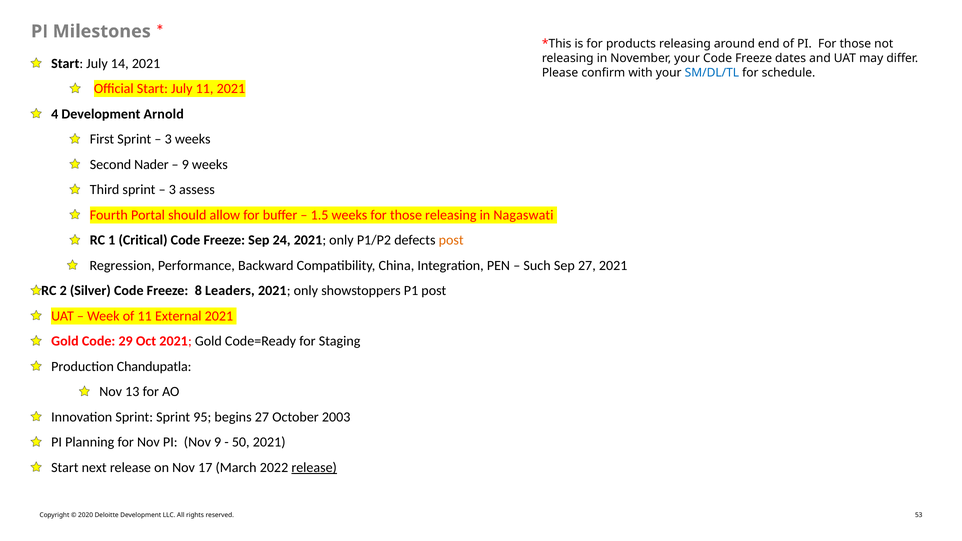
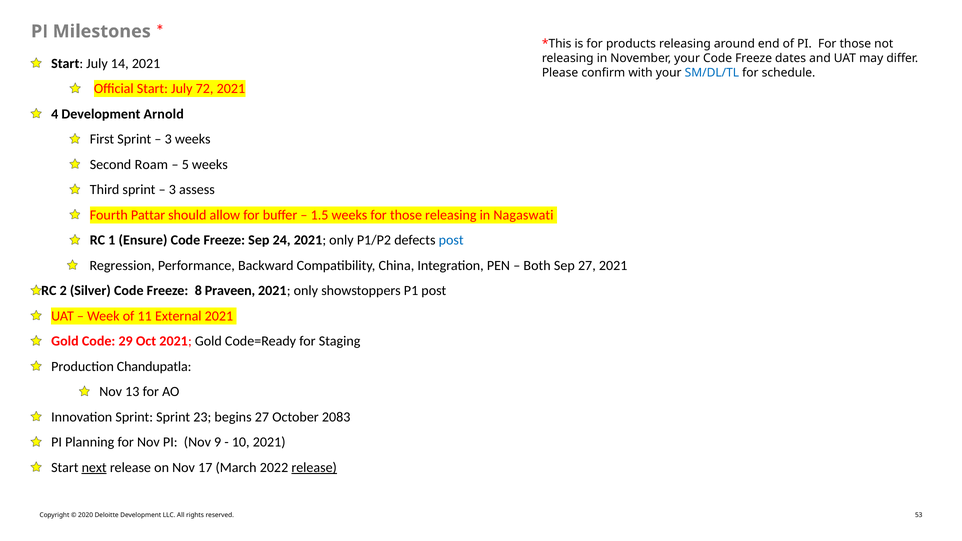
July 11: 11 -> 72 (205, 89)
Nader: Nader -> Roam (151, 165)
9: 9 -> 5 (185, 165)
Portal: Portal -> Pattar (148, 215)
Critical: Critical -> Ensure (143, 240)
post colour: orange -> blue (451, 240)
Such: Such -> Both (537, 266)
Leaders: Leaders -> Praveen (230, 291)
95: 95 -> 23 (202, 417)
2003: 2003 -> 2083 (336, 417)
50: 50 -> 10 (241, 442)
next underline: none -> present (94, 468)
